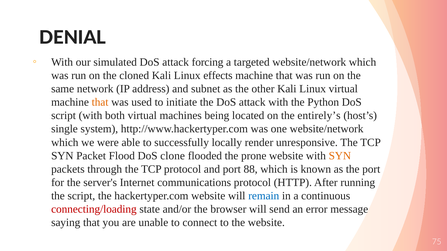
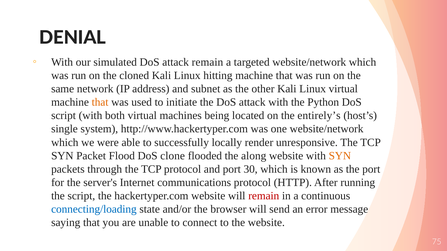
attack forcing: forcing -> remain (207, 62)
effects: effects -> hitting (218, 76)
prone: prone -> along (254, 156)
88: 88 -> 30 (251, 169)
remain colour: blue -> red (264, 196)
connecting/loading colour: red -> blue (94, 210)
